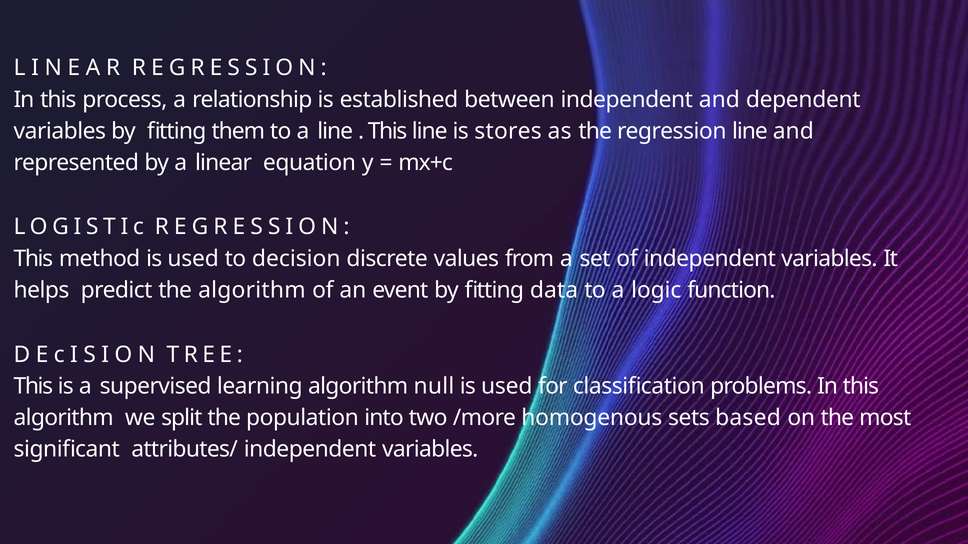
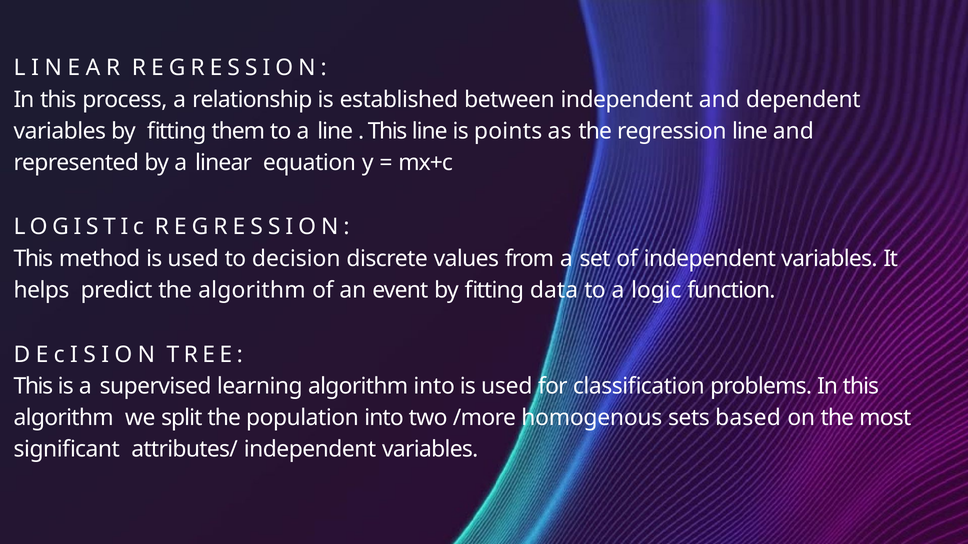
stores: stores -> points (508, 131)
algorithm null: null -> into (434, 387)
